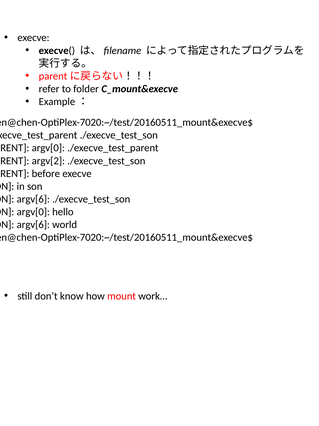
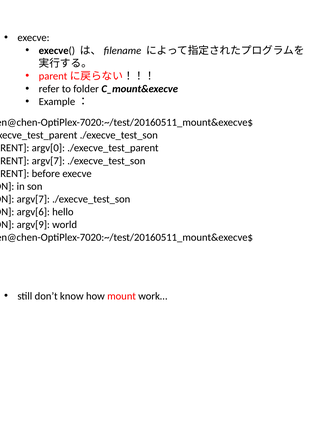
argv[2: argv[2 -> argv[7 (48, 160)
argv[6: argv[6 -> argv[7 (33, 199)
argv[0: argv[0 -> argv[6 (33, 212)
argv[6: argv[6 -> argv[9 (33, 224)
